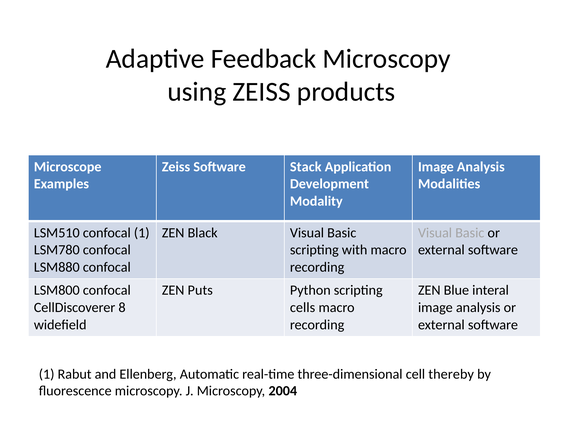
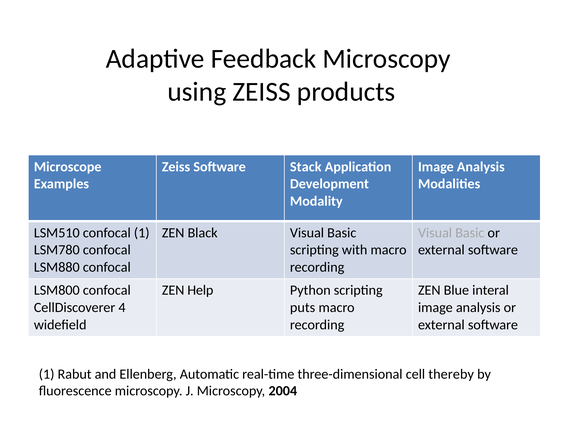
Puts: Puts -> Help (200, 290)
8: 8 -> 4 (122, 308)
cells: cells -> puts (303, 308)
